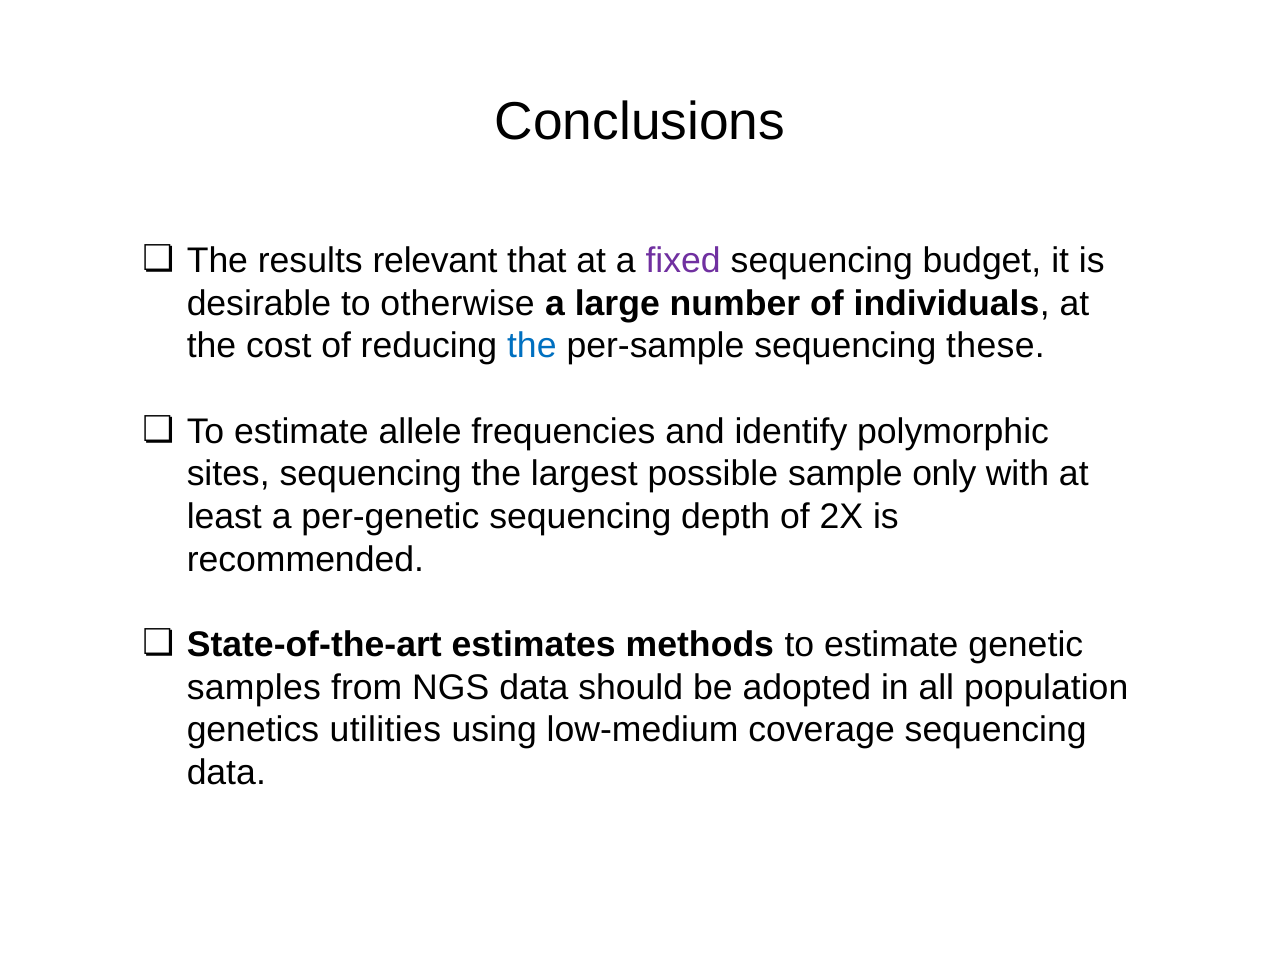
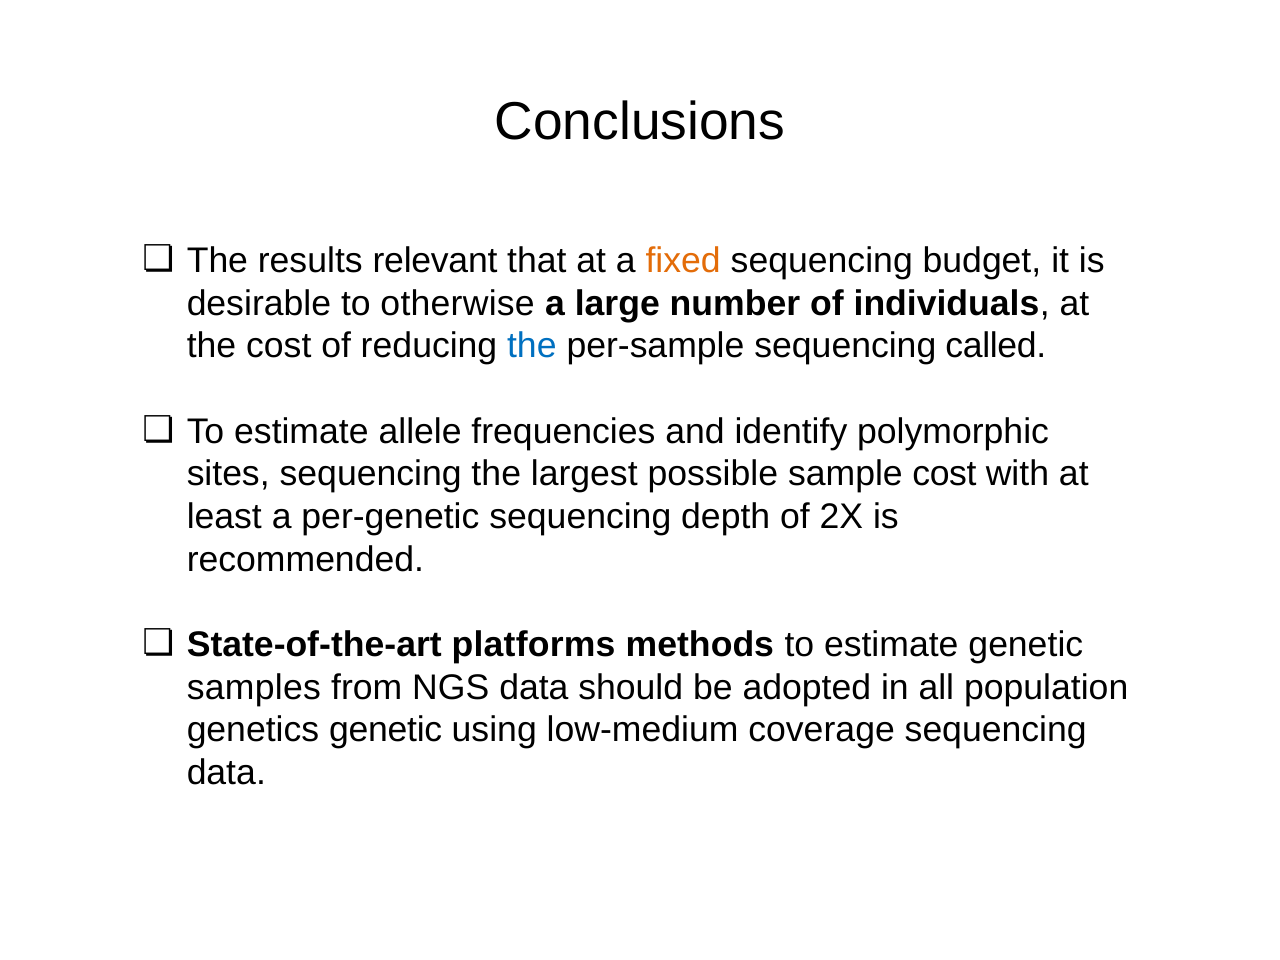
fixed colour: purple -> orange (683, 261)
these: these -> called (996, 346)
sample only: only -> cost (944, 474)
estimates: estimates -> platforms (534, 645)
genetics utilities: utilities -> genetic (386, 730)
